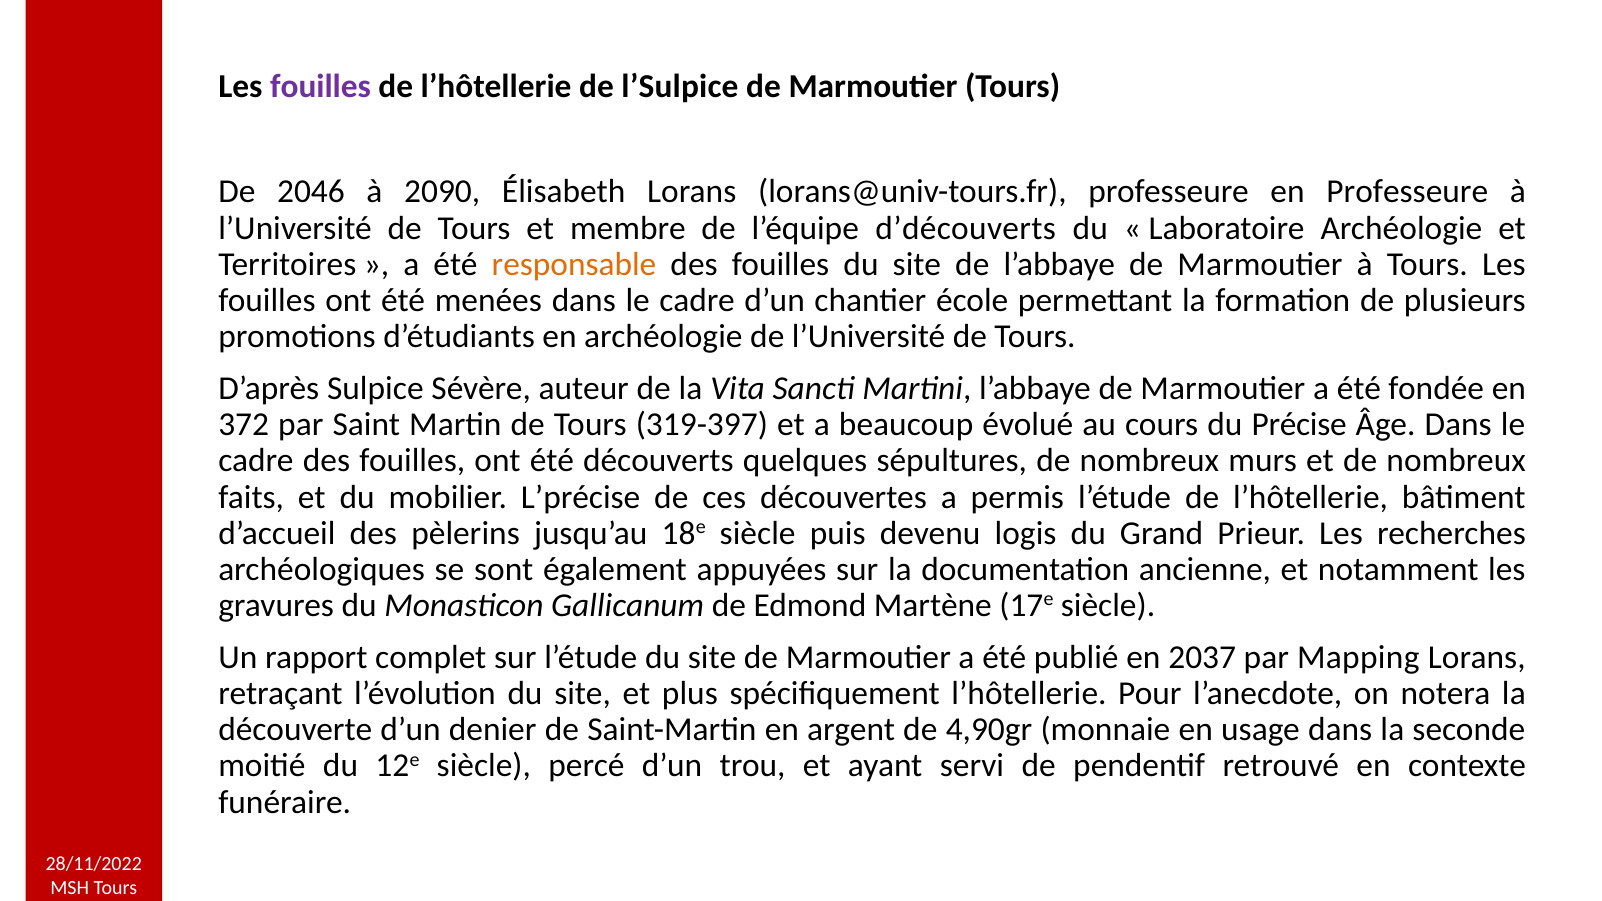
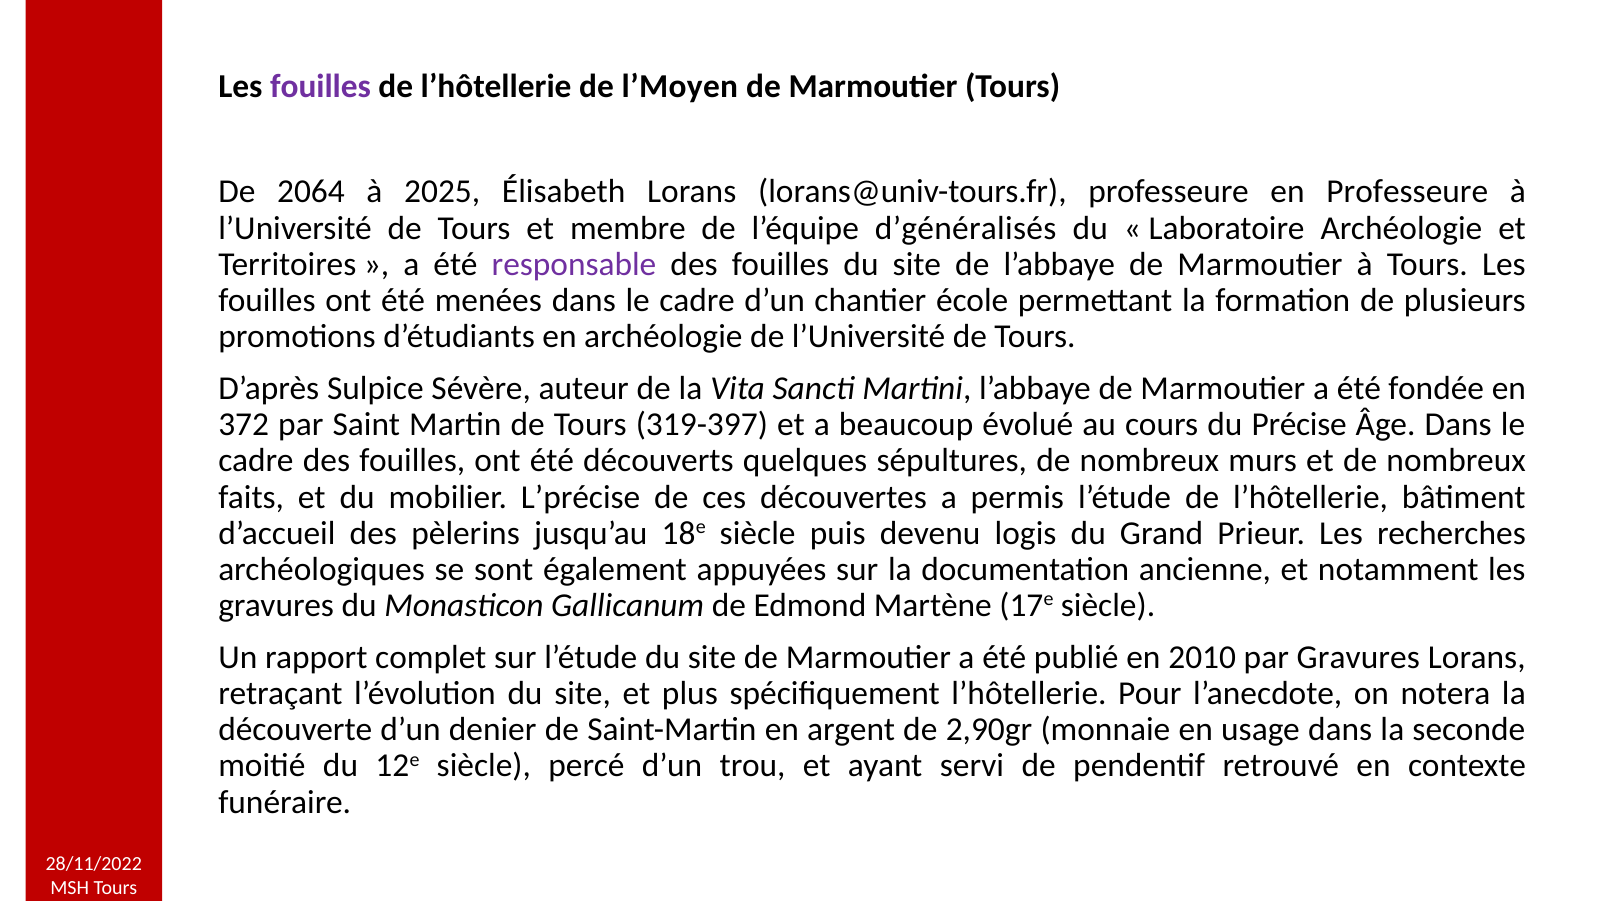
l’Sulpice: l’Sulpice -> l’Moyen (680, 87)
2046: 2046 -> 2064 (311, 192)
2090: 2090 -> 2025 (442, 192)
d’découverts: d’découverts -> d’généralisés (966, 228)
responsable colour: orange -> purple (574, 264)
2037: 2037 -> 2010 (1202, 658)
par Mapping: Mapping -> Gravures (1358, 658)
4,90gr: 4,90gr -> 2,90gr (989, 730)
